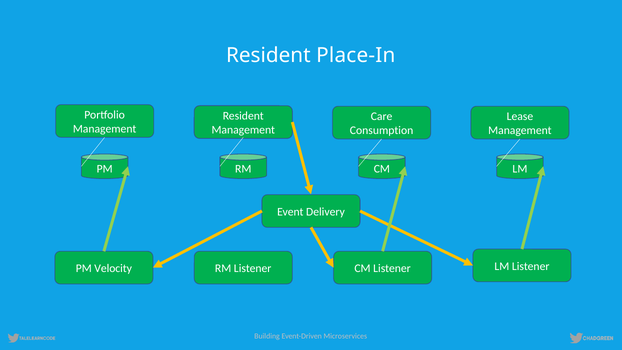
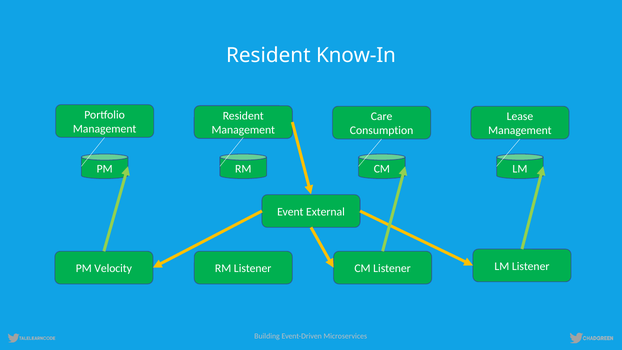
Place-In: Place-In -> Know-In (356, 56)
Delivery: Delivery -> External (325, 212)
